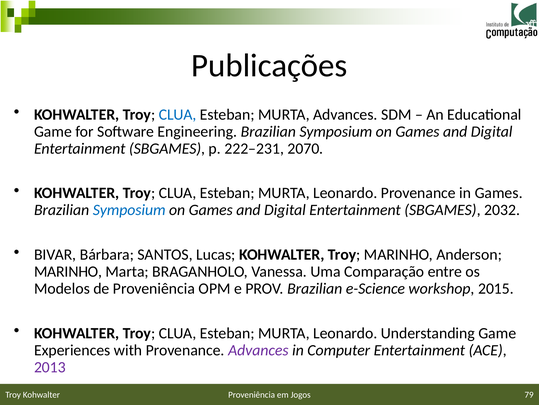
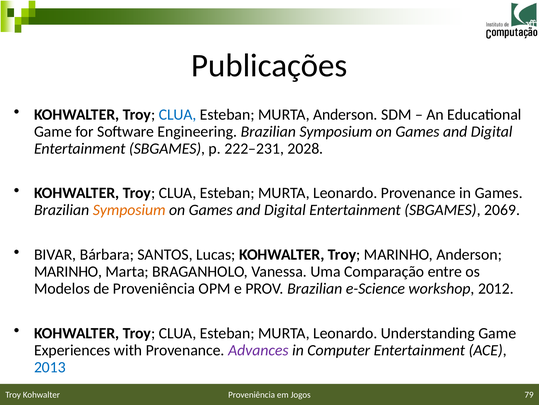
MURTA Advances: Advances -> Anderson (345, 114)
2070: 2070 -> 2028 (305, 148)
Symposium colour: blue -> orange (129, 210)
2032: 2032 -> 2069 (502, 210)
2015: 2015 -> 2012 (496, 288)
2013 colour: purple -> blue (50, 366)
